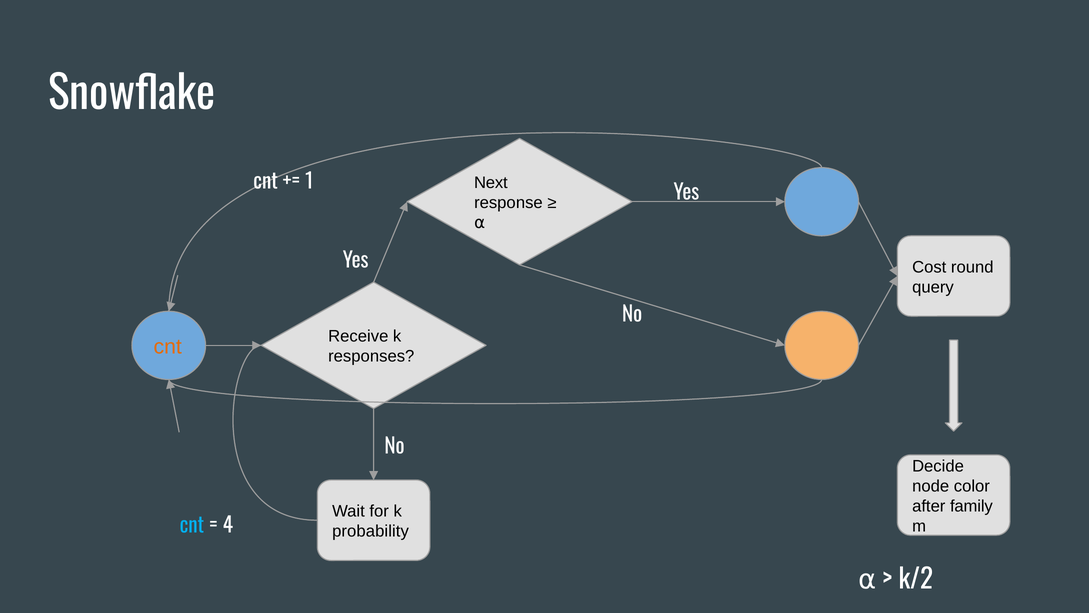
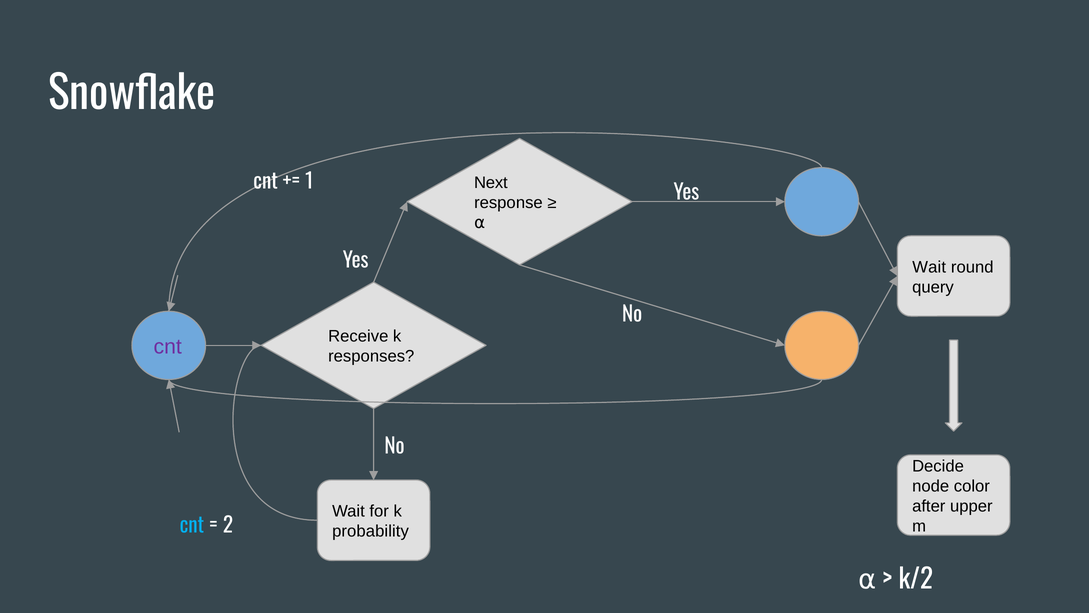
Cost: Cost -> Wait (929, 267)
cnt colour: orange -> purple (168, 347)
family: family -> upper (971, 506)
4: 4 -> 2 (228, 525)
